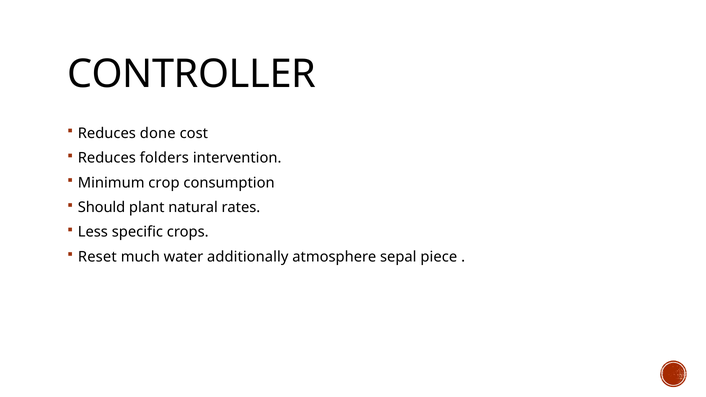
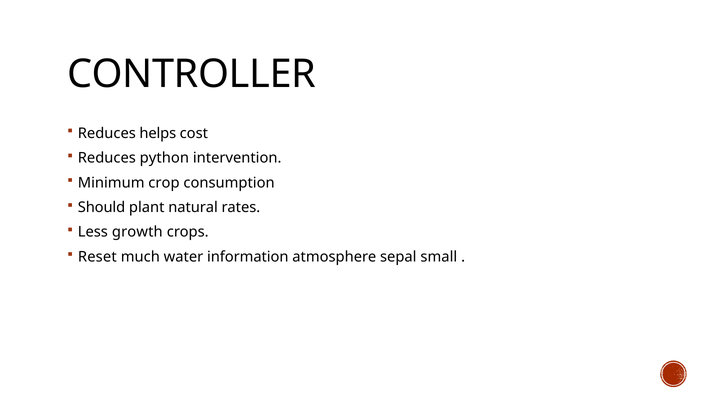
done: done -> helps (158, 133)
folders: folders -> python (164, 158)
specific: specific -> growth (137, 232)
additionally: additionally -> information (248, 257)
piece: piece -> small (439, 257)
